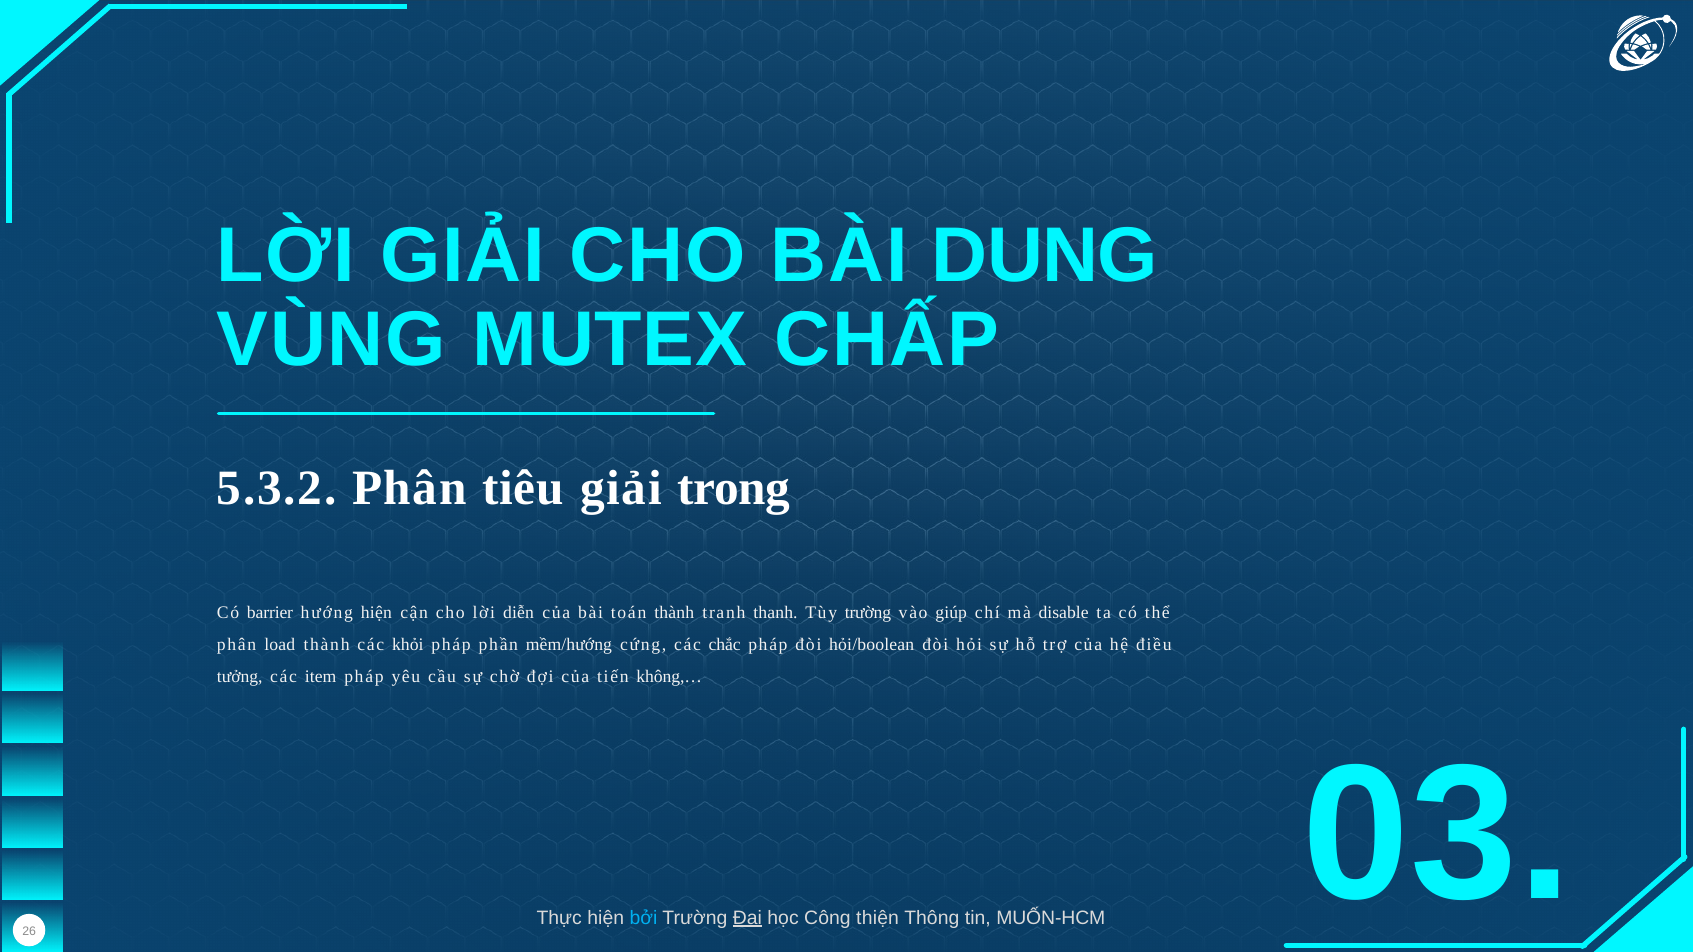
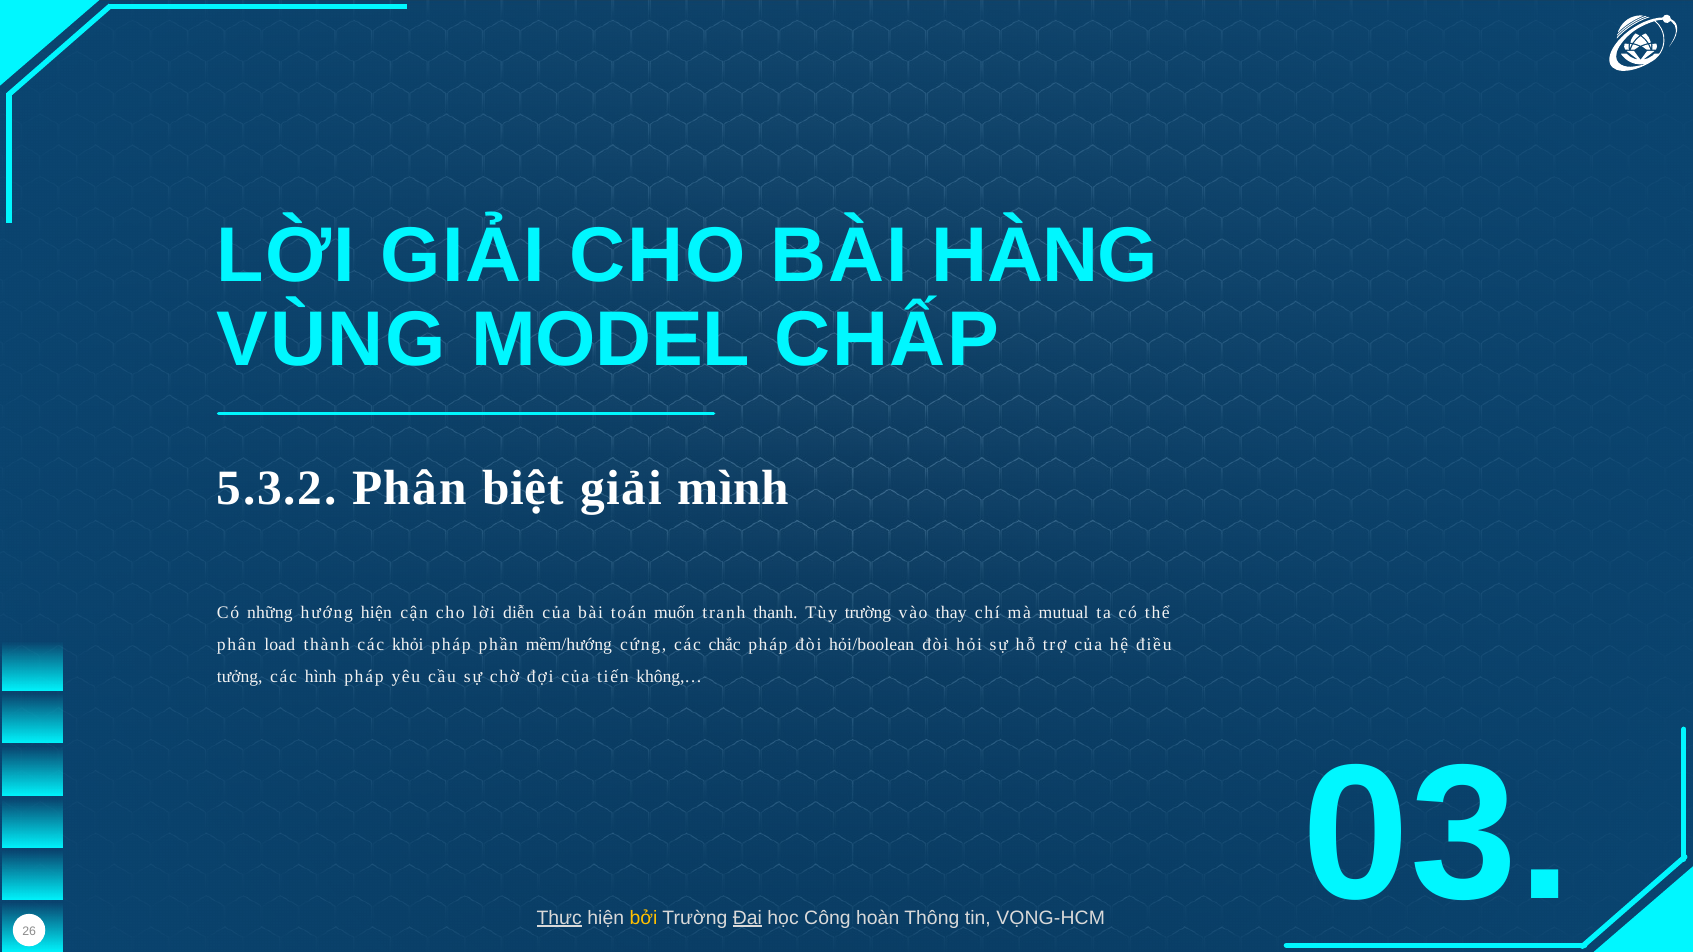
DUNG: DUNG -> HÀNG (1045, 256)
MUTEX: MUTEX -> MODEL (610, 340)
tiêu: tiêu -> biệt (523, 488)
trong: trong -> mình (734, 488)
barrier: barrier -> những (270, 613)
toán thành: thành -> muốn (674, 613)
giúp: giúp -> thay (951, 613)
disable: disable -> mutual (1064, 613)
item: item -> hình (321, 676)
Thực underline: none -> present (559, 918)
bởi colour: light blue -> yellow (643, 918)
thiện: thiện -> hoàn (878, 918)
MUỐN-HCM: MUỐN-HCM -> VỌNG-HCM (1051, 918)
